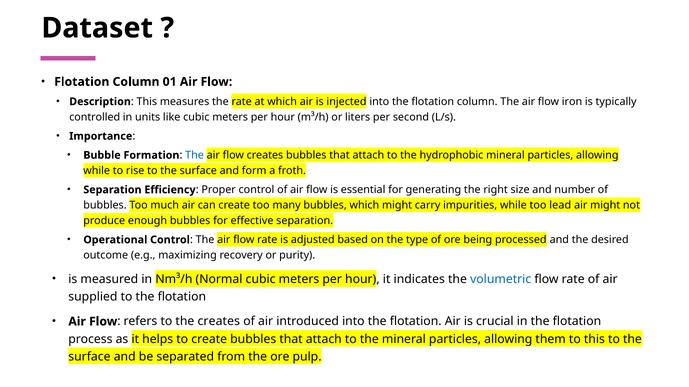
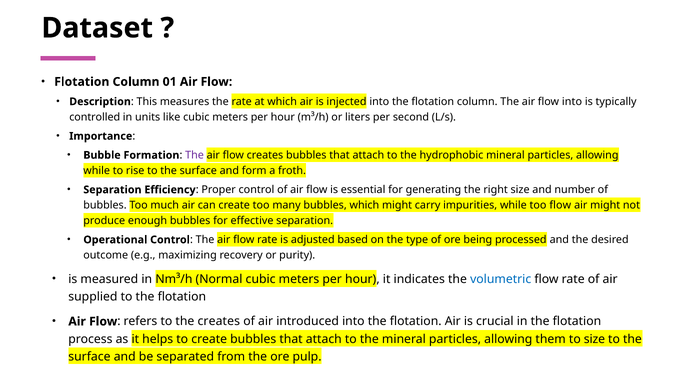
flow iron: iron -> into (572, 102)
The colour: blue -> purple (195, 155)
too lead: lead -> flow (560, 206)
to this: this -> size (594, 340)
